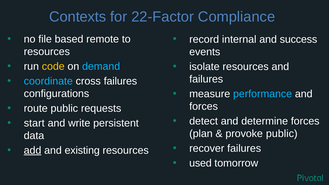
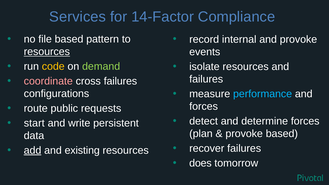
Contexts: Contexts -> Services (78, 17)
22-Factor: 22-Factor -> 14-Factor (163, 17)
remote: remote -> pattern (103, 39)
and success: success -> provoke (298, 39)
resources underline: none -> present (47, 52)
demand colour: light blue -> light green (101, 66)
coordinate colour: light blue -> pink (48, 81)
provoke public: public -> based (282, 134)
used: used -> does (200, 163)
